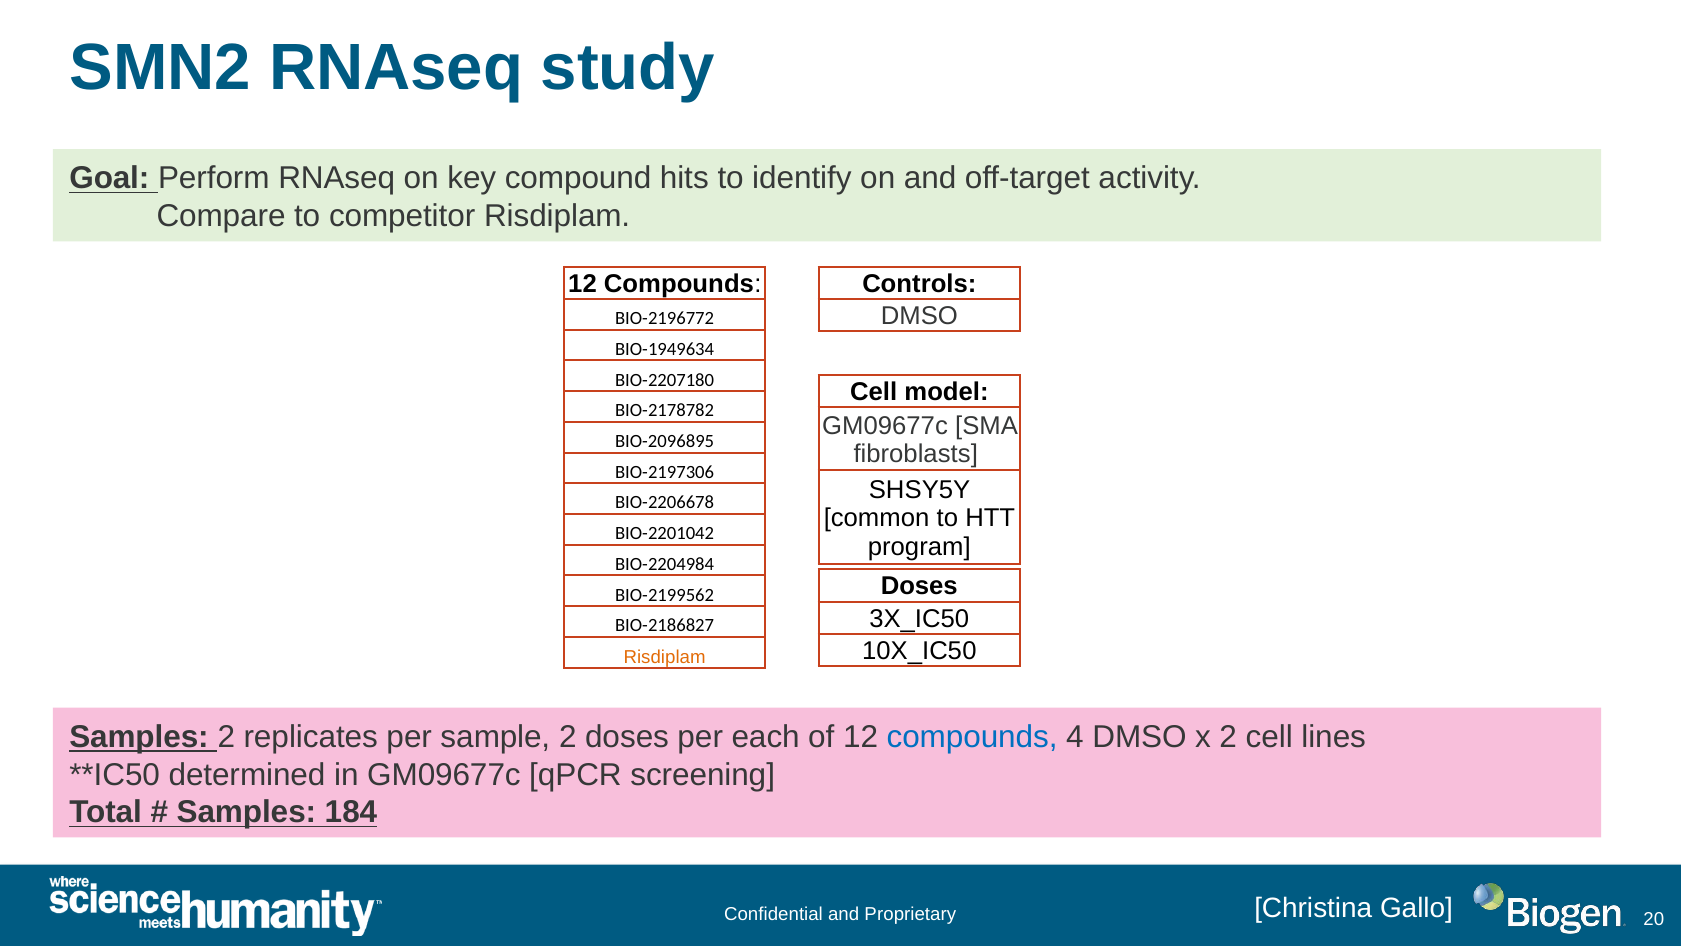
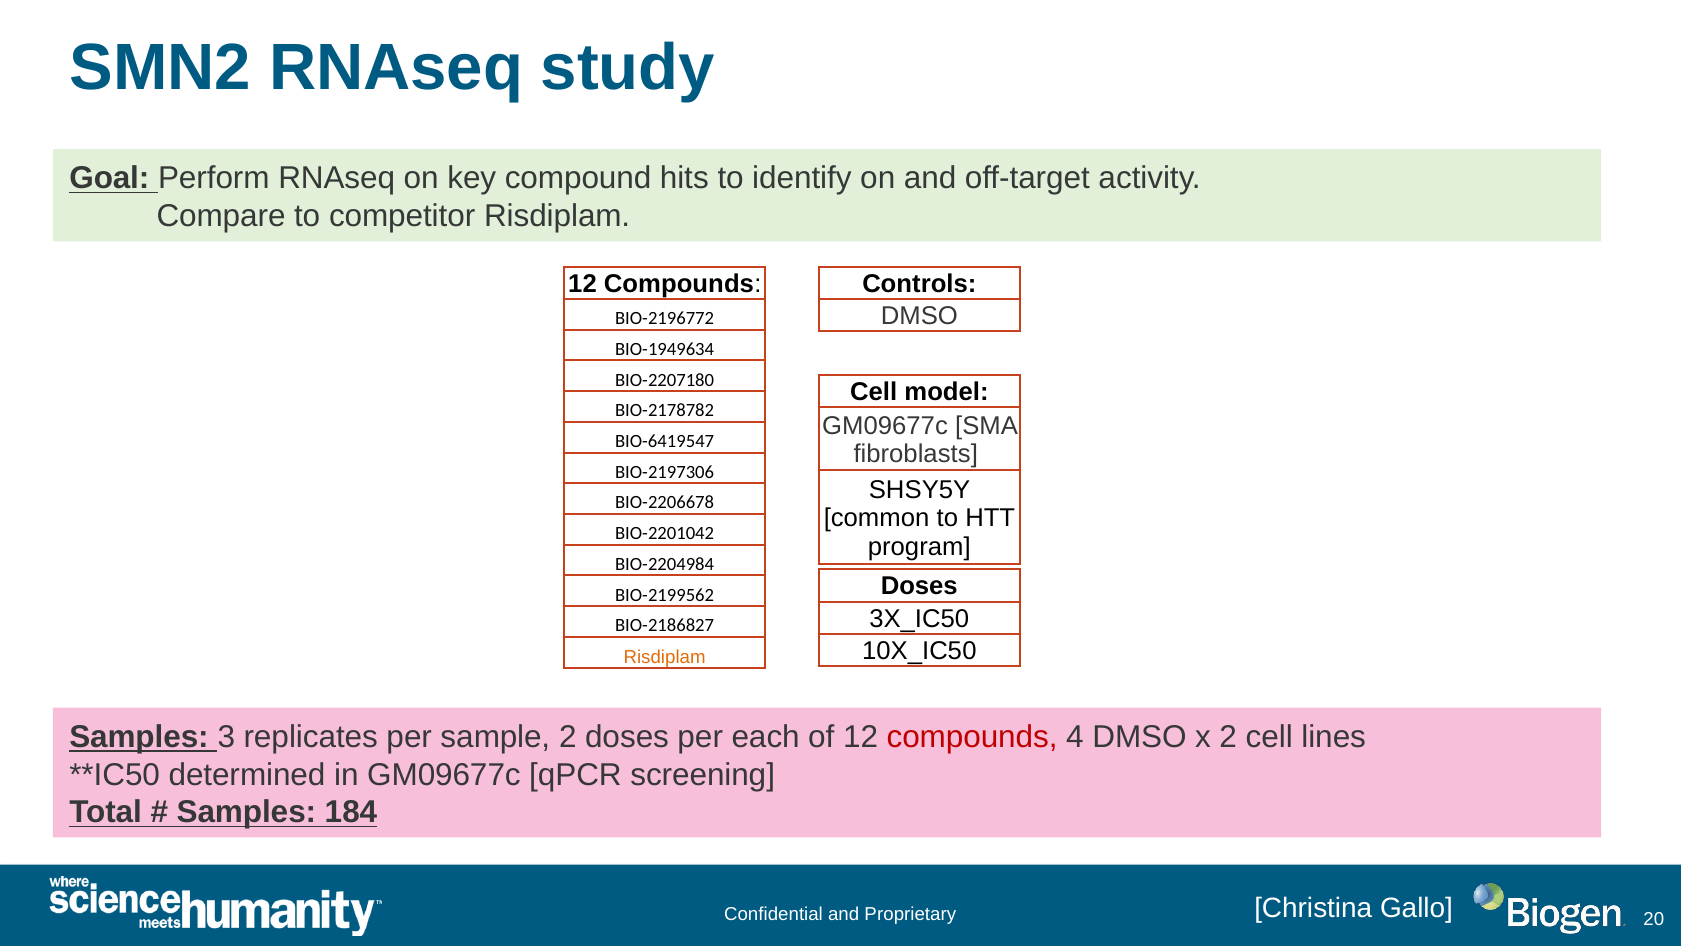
BIO-2096895: BIO-2096895 -> BIO-6419547 (665, 441)
Samples 2: 2 -> 3 (226, 737)
compounds colour: blue -> red (972, 737)
